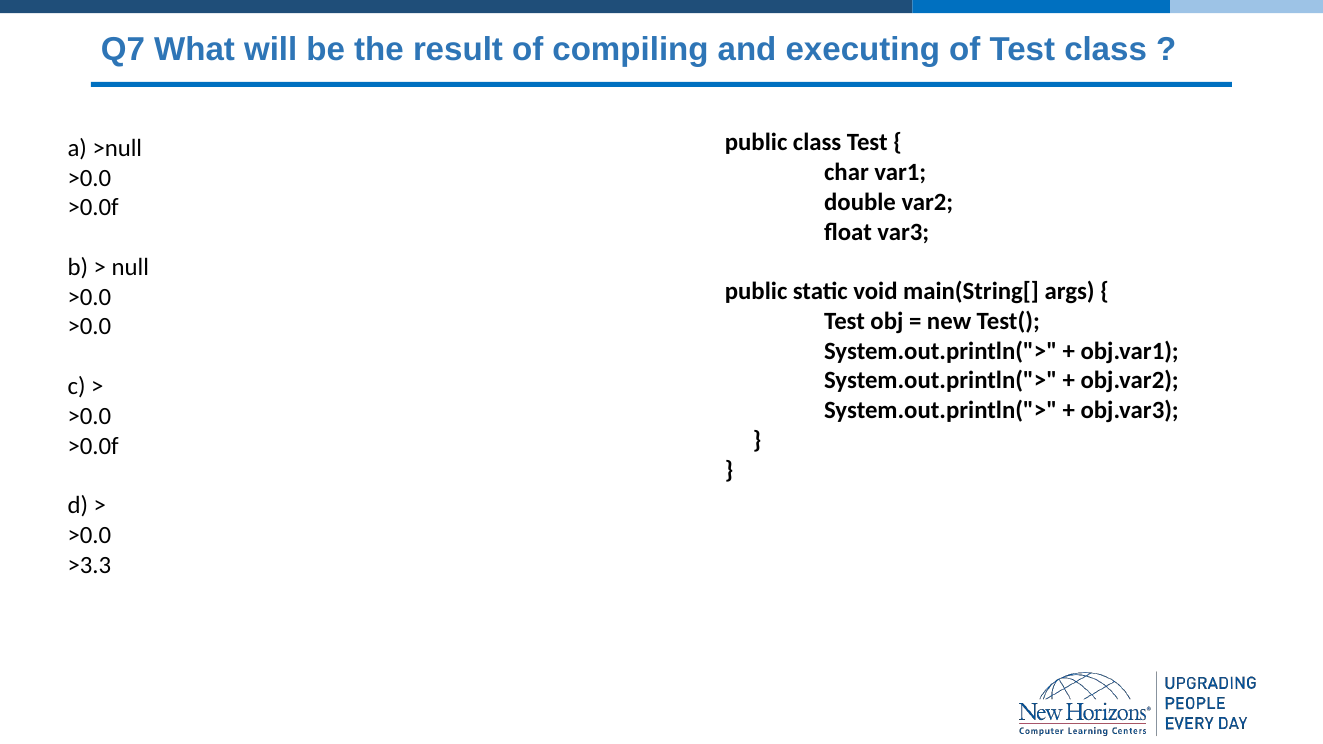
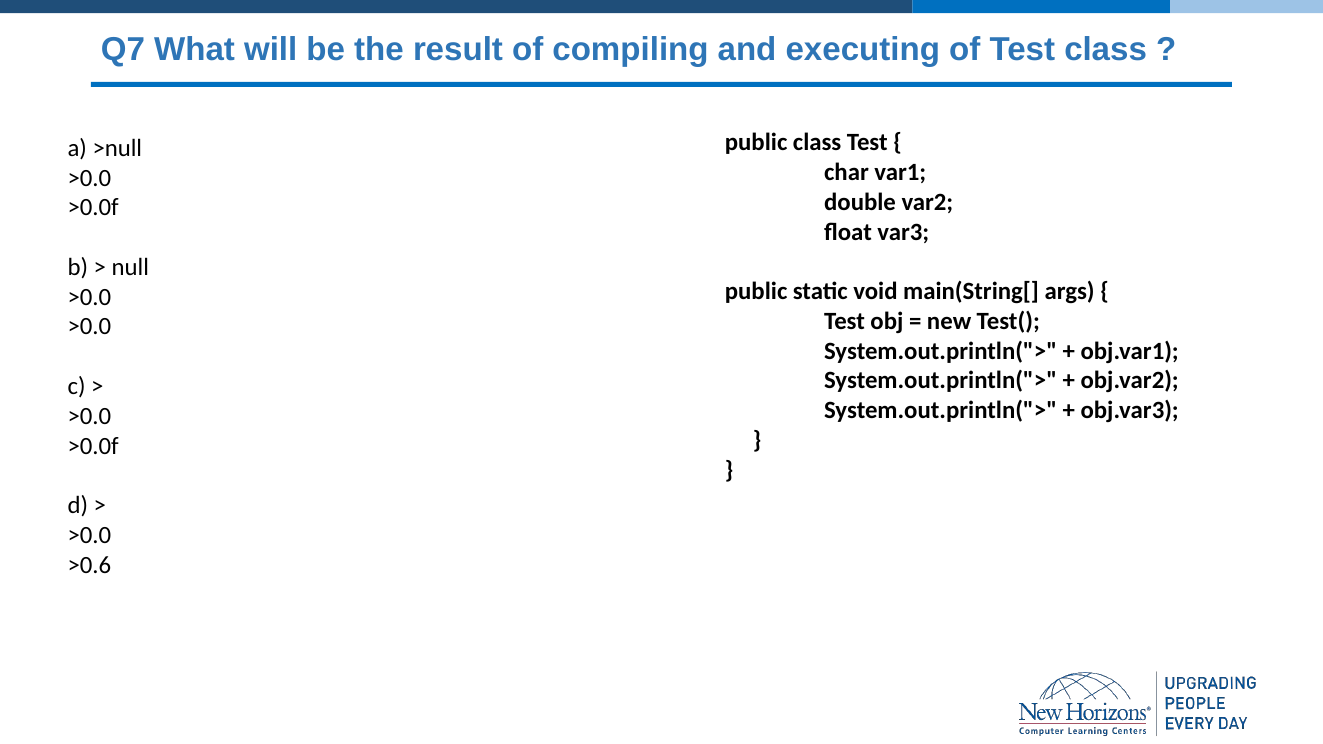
>3.3: >3.3 -> >0.6 (89, 565)
